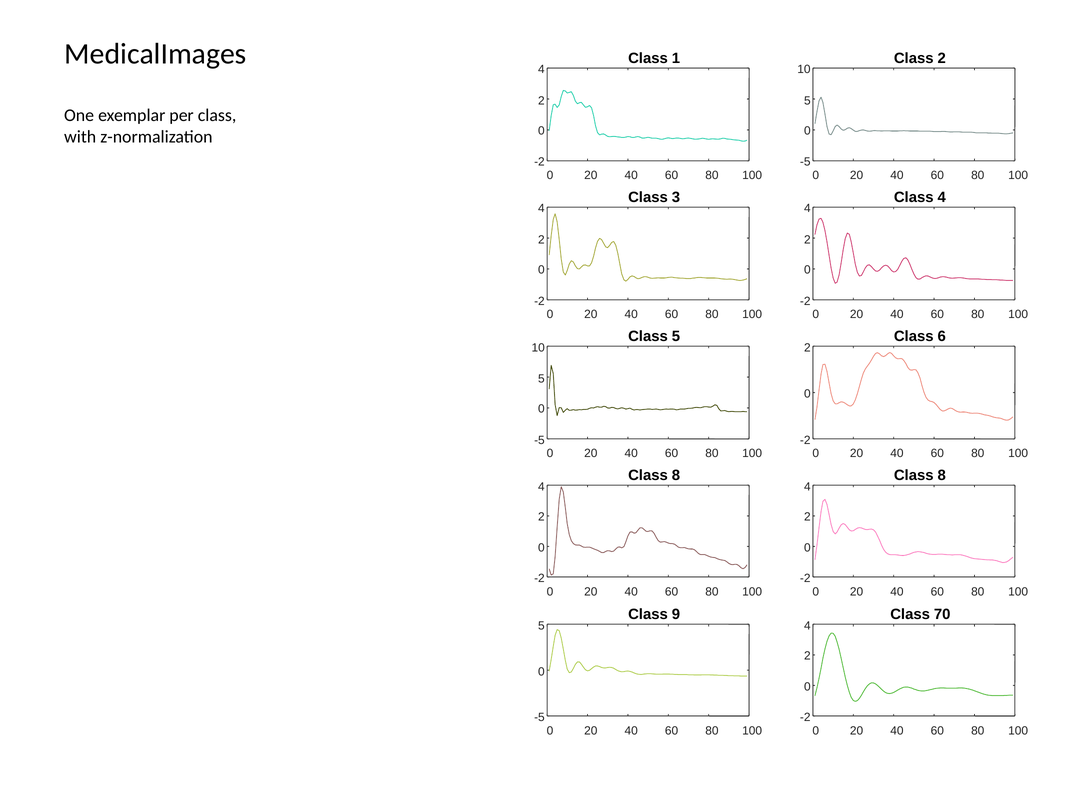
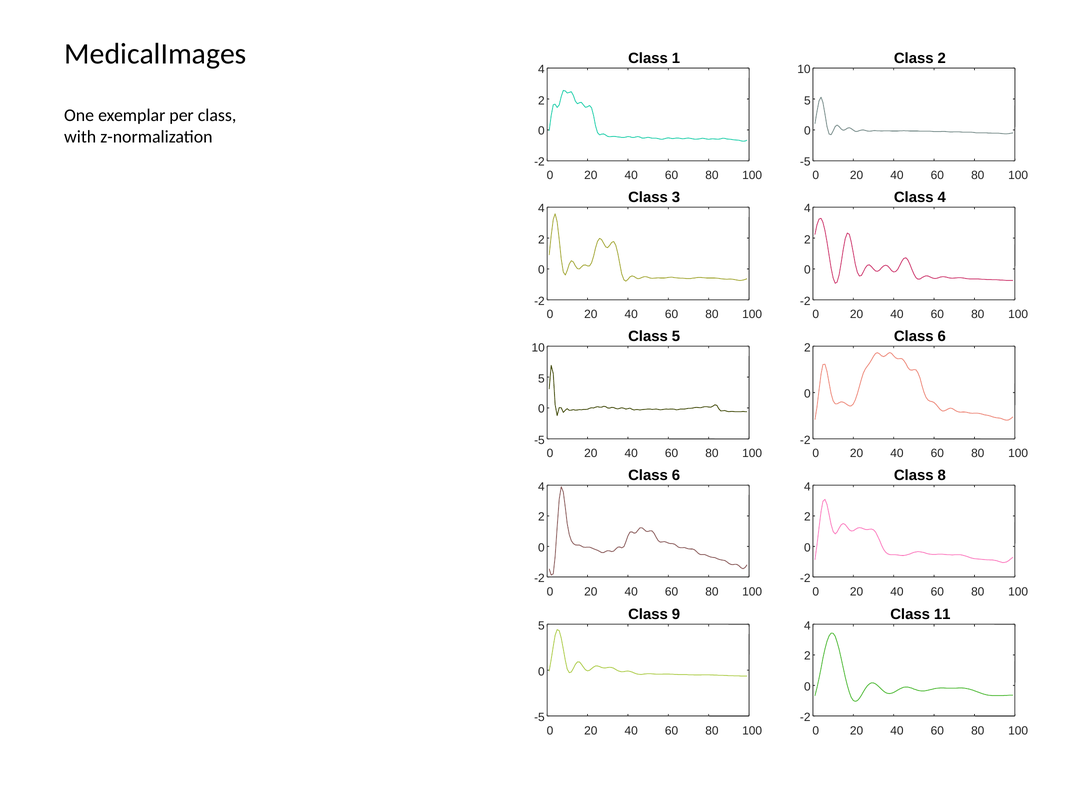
8: 8 -> 6 (676, 475)
70: 70 -> 11 (942, 614)
